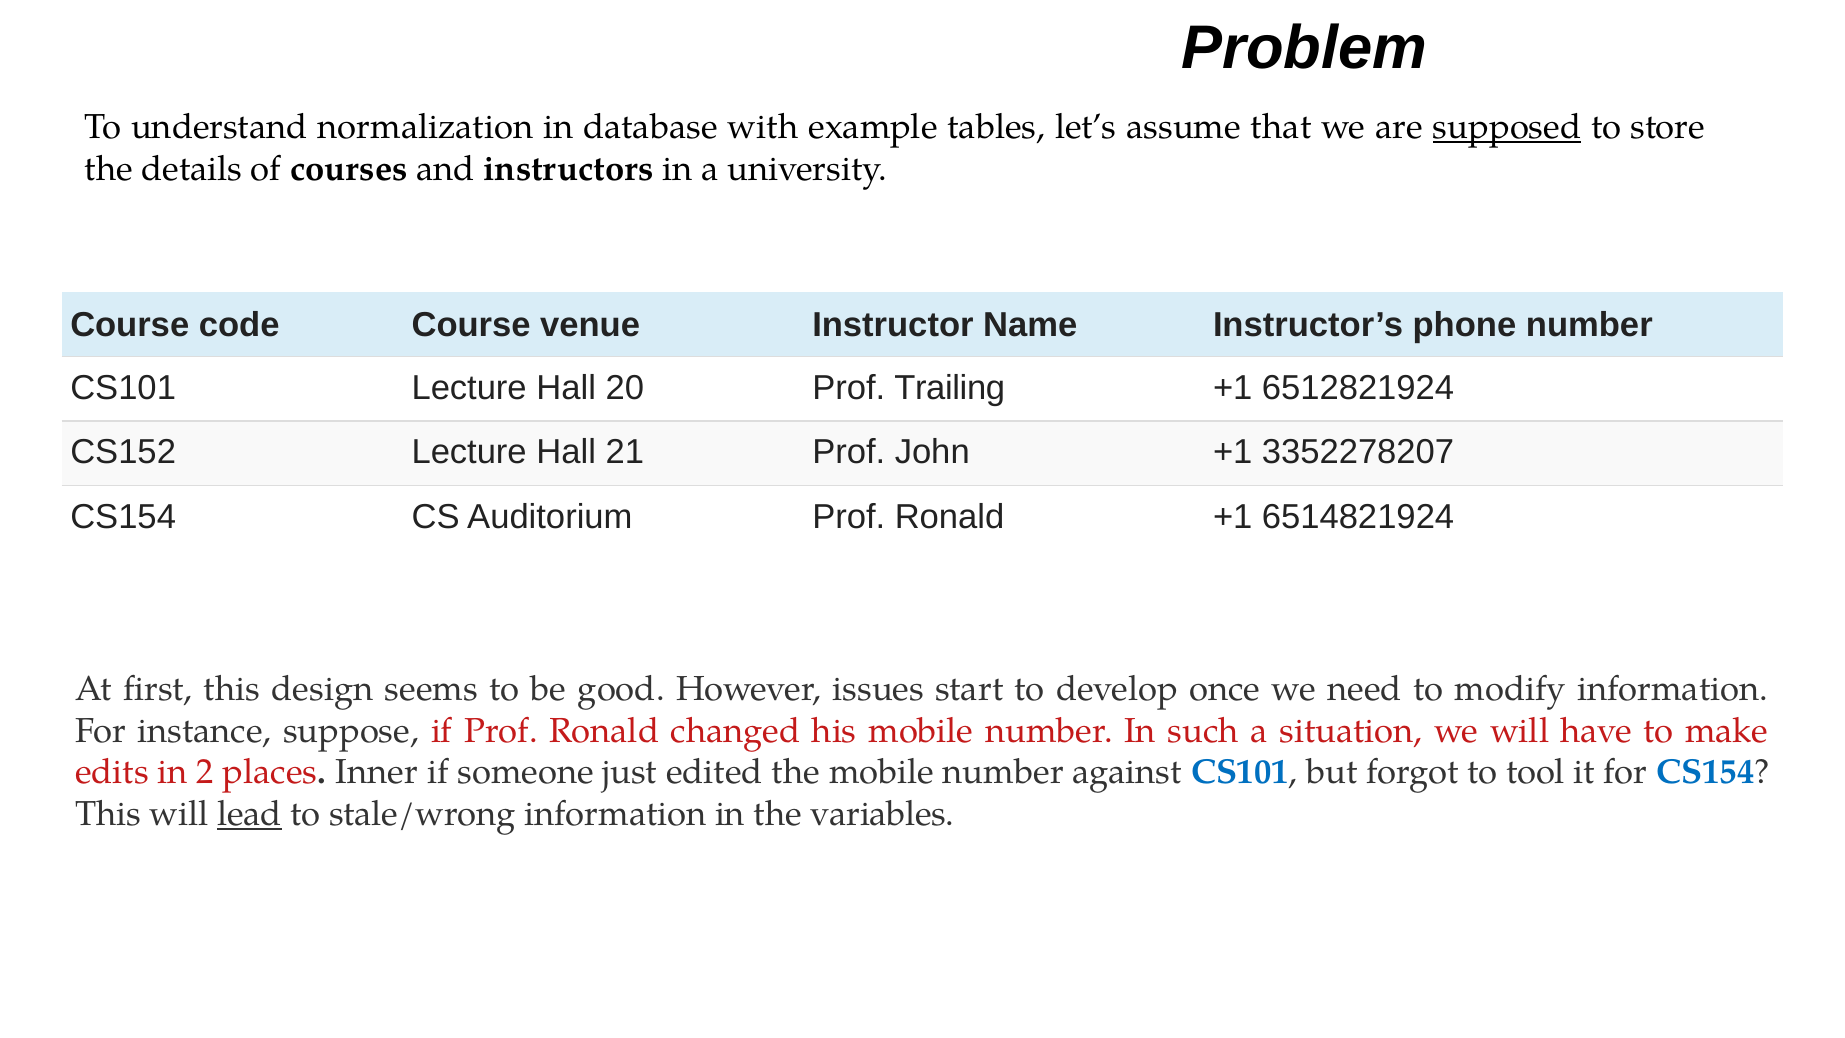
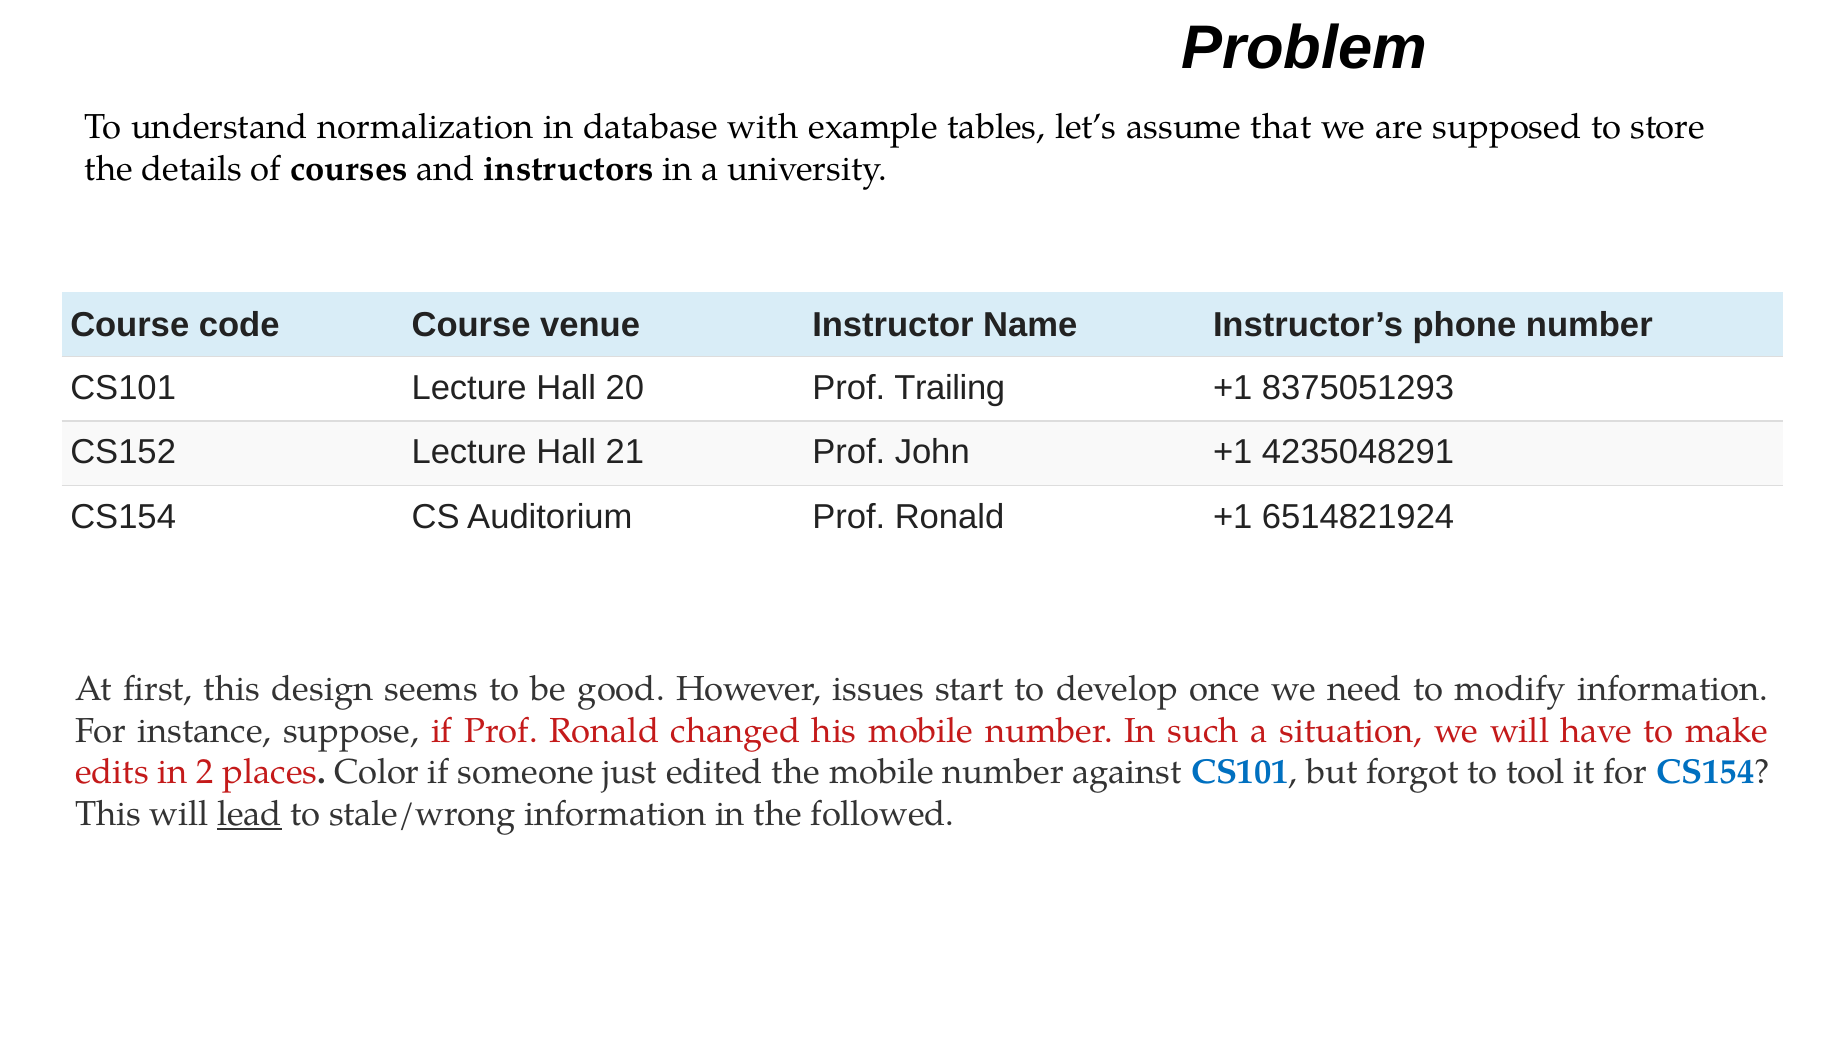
supposed underline: present -> none (1507, 127)
6512821924: 6512821924 -> 8375051293 (1358, 388)
3352278207: 3352278207 -> 4235048291 (1358, 452)
Inner: Inner -> Color (377, 772)
variables: variables -> followed (883, 814)
